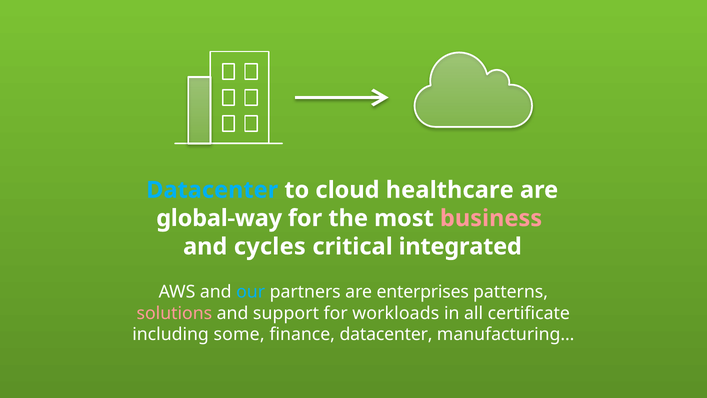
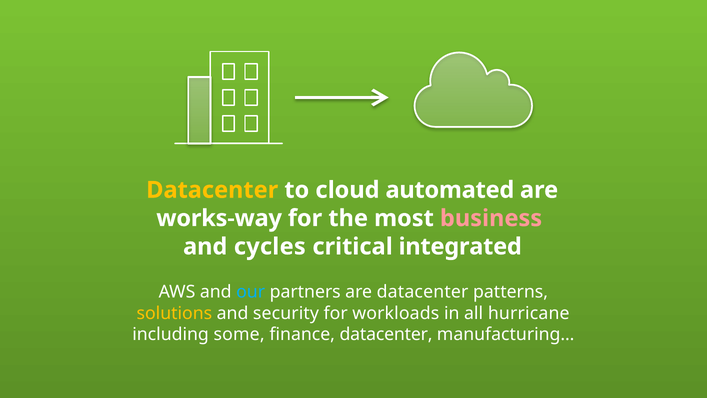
Datacenter colour: light blue -> yellow (212, 190)
healthcare: healthcare -> automated (450, 190)
global-way: global-way -> works-way (219, 218)
are enterprises: enterprises -> datacenter (423, 292)
solutions colour: pink -> yellow (174, 313)
support: support -> security (286, 313)
certificate: certificate -> hurricane (529, 313)
